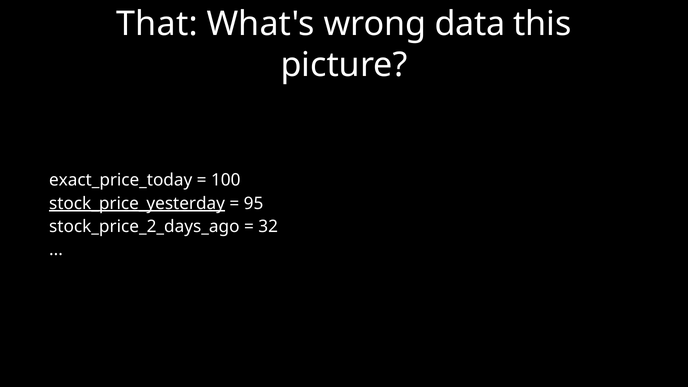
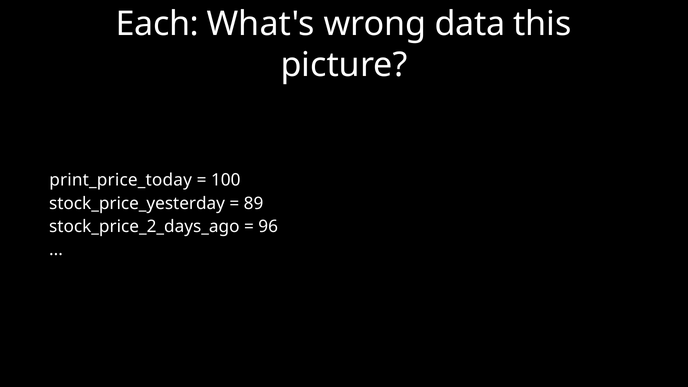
That: That -> Each (157, 24)
exact_price_today: exact_price_today -> print_price_today (121, 180)
stock_price_yesterday underline: present -> none (137, 203)
95: 95 -> 89 (254, 203)
32: 32 -> 96 (268, 227)
